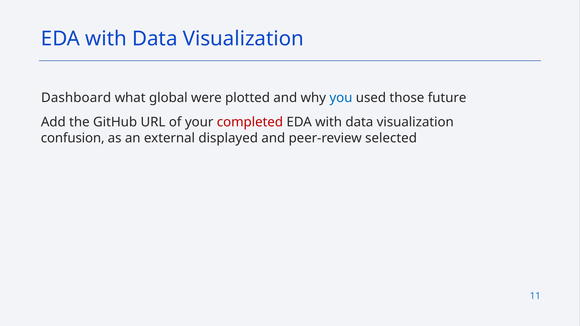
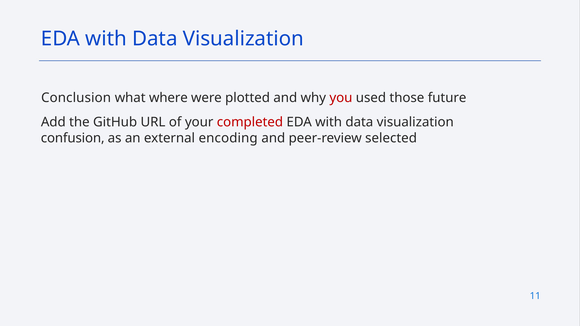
Dashboard: Dashboard -> Conclusion (76, 98)
global: global -> where (168, 98)
you colour: blue -> red (341, 98)
displayed: displayed -> encoding (228, 138)
